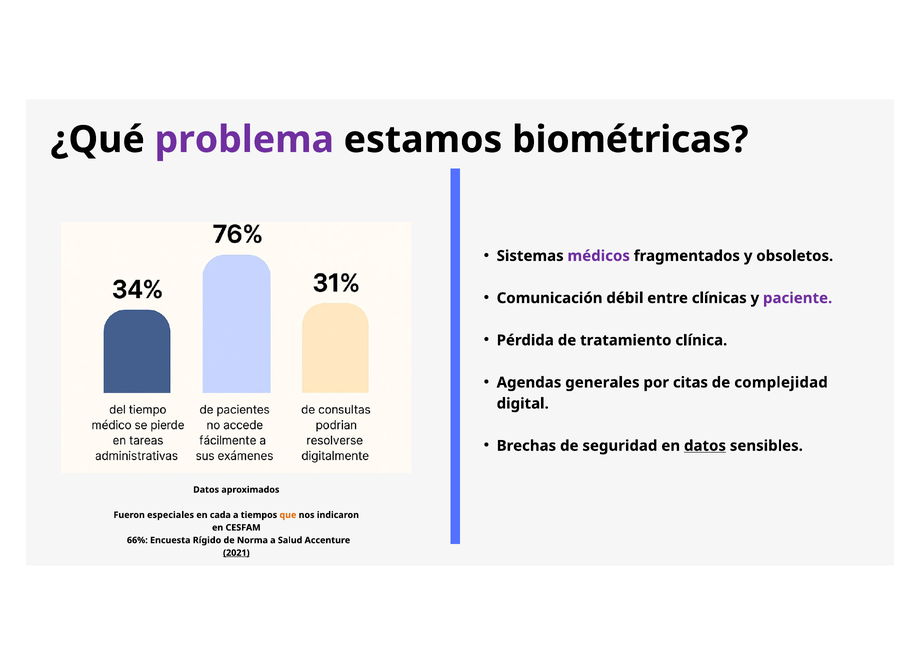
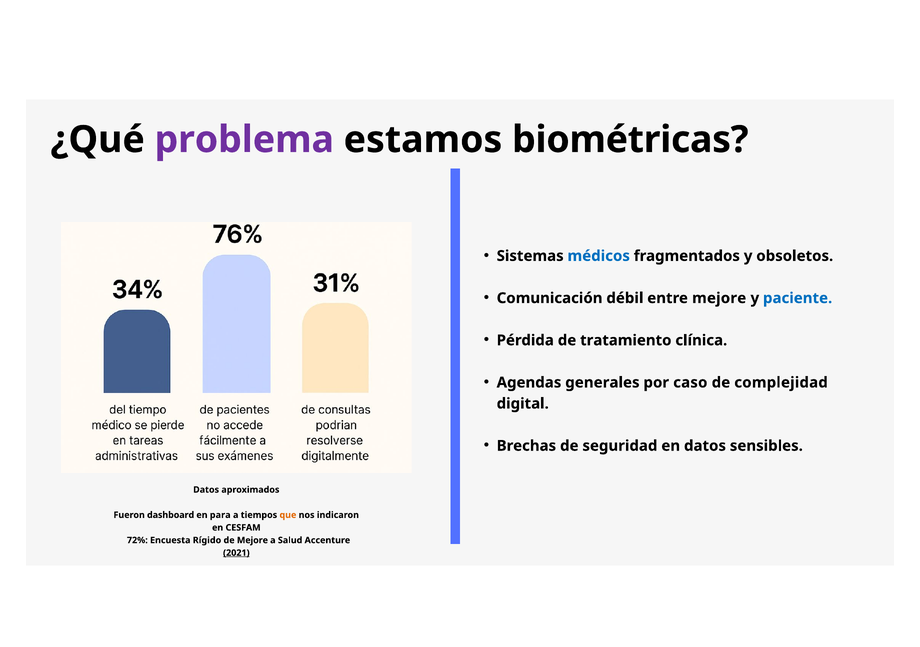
médicos colour: purple -> blue (599, 256)
entre clínicas: clínicas -> mejore (719, 298)
paciente colour: purple -> blue (798, 298)
citas: citas -> caso (690, 382)
datos underline: present -> none (705, 445)
especiales: especiales -> dashboard (171, 515)
cada: cada -> para (220, 515)
66%: 66% -> 72% (137, 540)
de Norma: Norma -> Mejore (252, 540)
